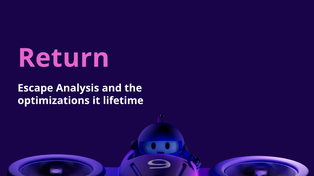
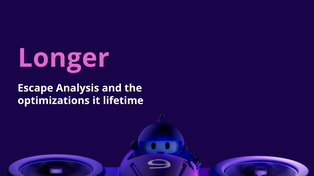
Return: Return -> Longer (64, 58)
